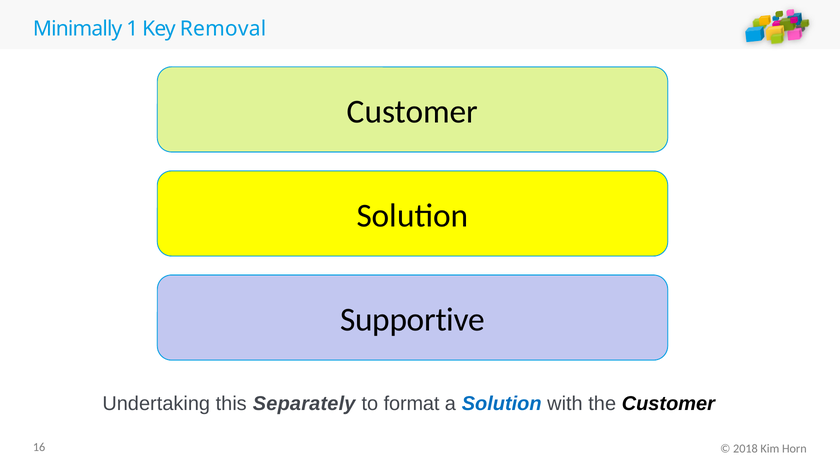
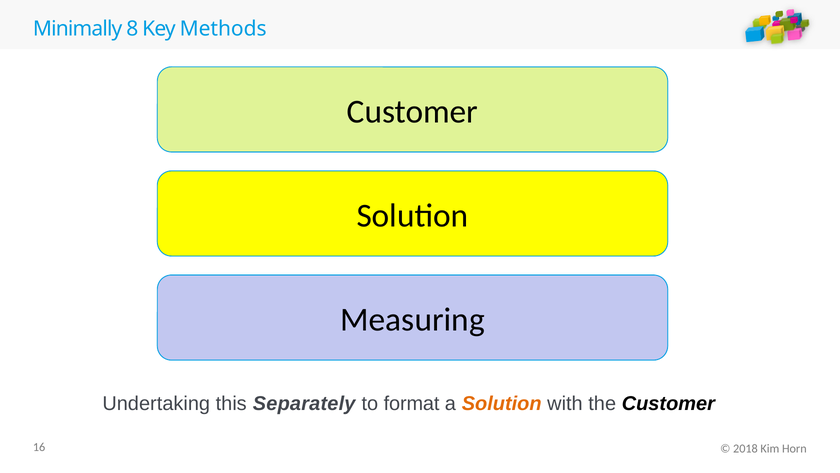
1: 1 -> 8 (132, 29)
Removal: Removal -> Methods (223, 29)
Supportive: Supportive -> Measuring (412, 320)
Solution colour: blue -> orange (502, 403)
